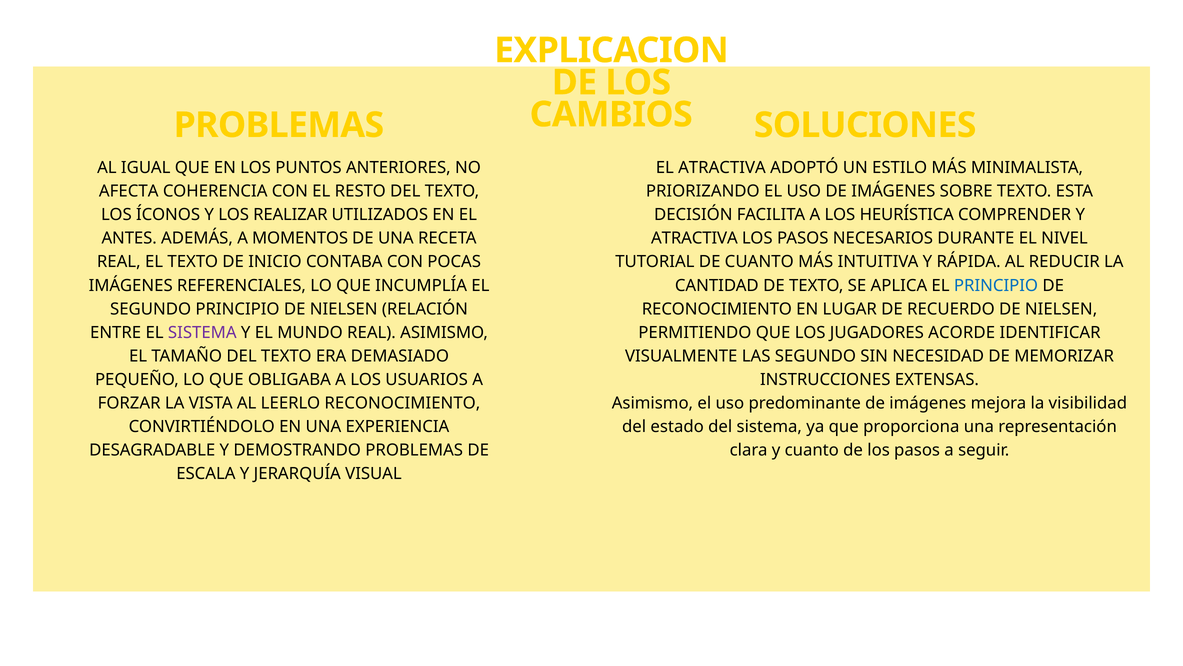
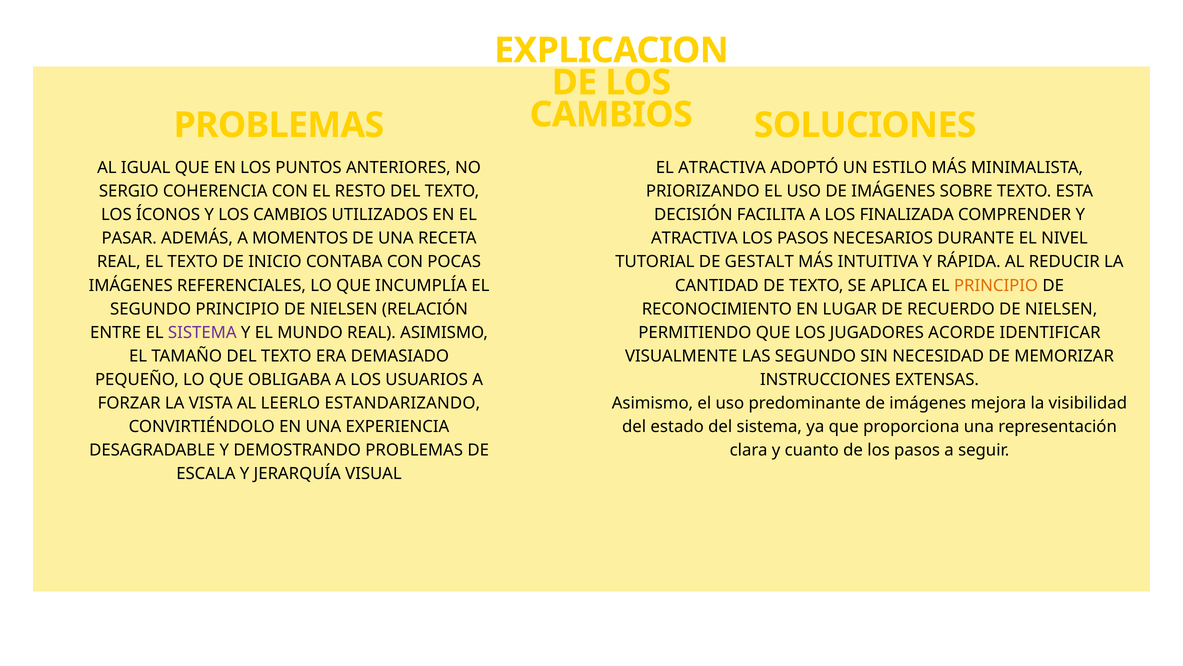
AFECTA: AFECTA -> SERGIO (129, 191)
Y LOS REALIZAR: REALIZAR -> CAMBIOS (290, 215)
HEURÍSTICA: HEURÍSTICA -> FINALIZADA (907, 215)
ANTES: ANTES -> PASAR (129, 238)
DE CUANTO: CUANTO -> GESTALT (759, 262)
PRINCIPIO colour: blue -> orange (996, 285)
LEERLO RECONOCIMIENTO: RECONOCIMIENTO -> ESTANDARIZANDO (402, 403)
